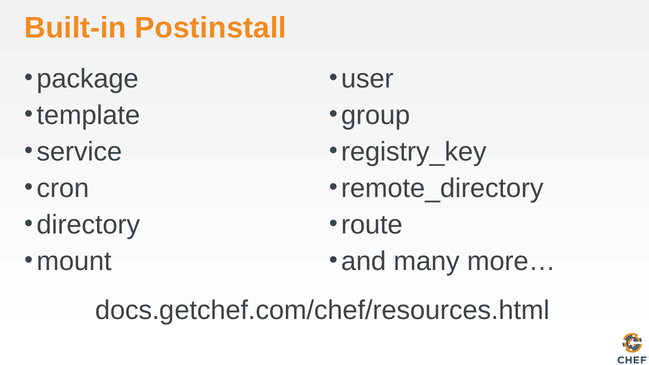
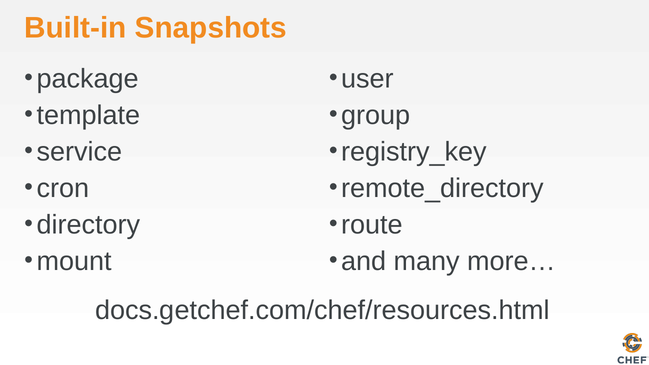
Postinstall: Postinstall -> Snapshots (211, 28)
